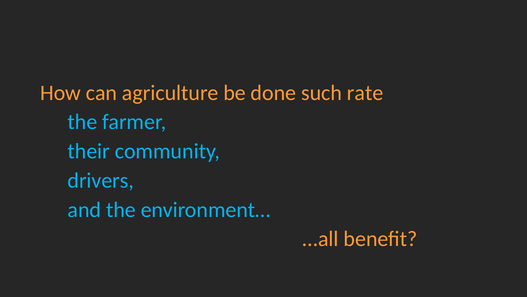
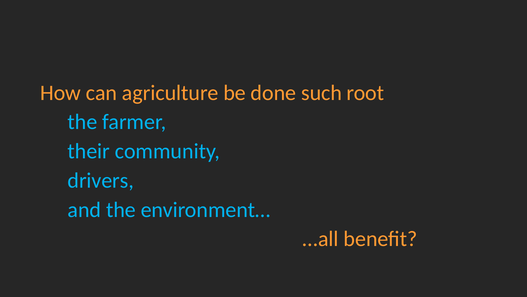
rate: rate -> root (365, 93)
